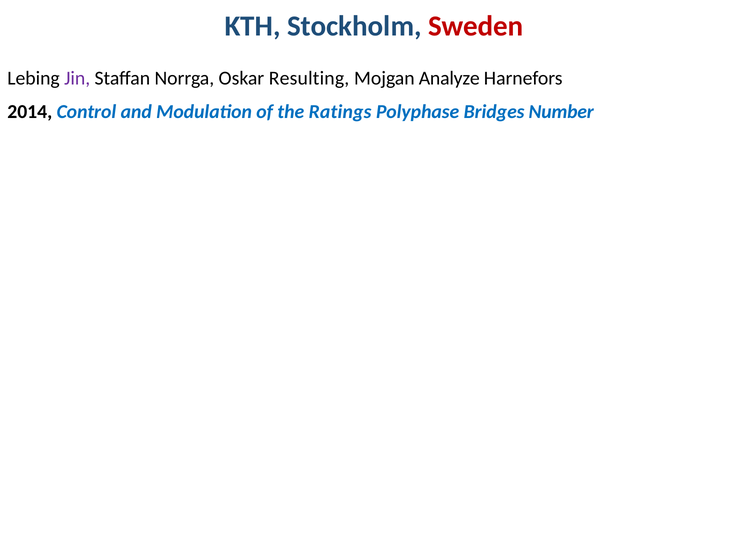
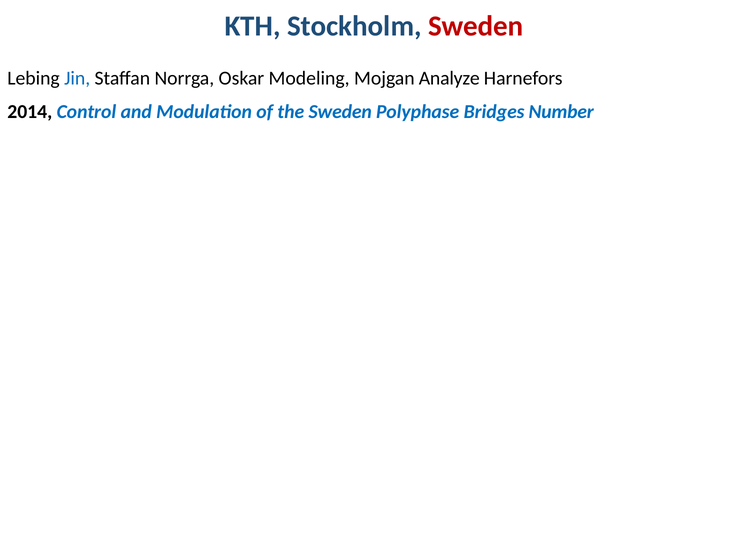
Jin colour: purple -> blue (77, 78)
Resulting: Resulting -> Modeling (309, 78)
the Ratings: Ratings -> Sweden (340, 112)
